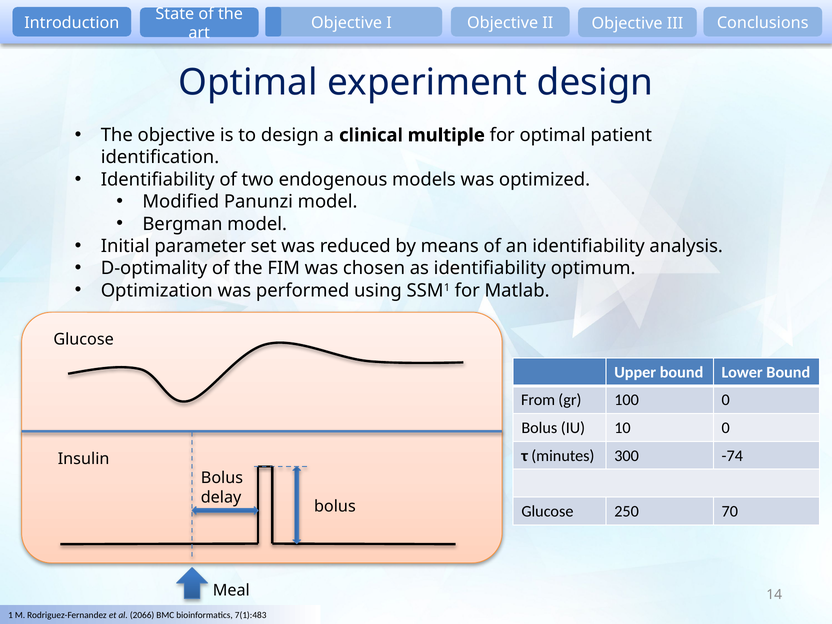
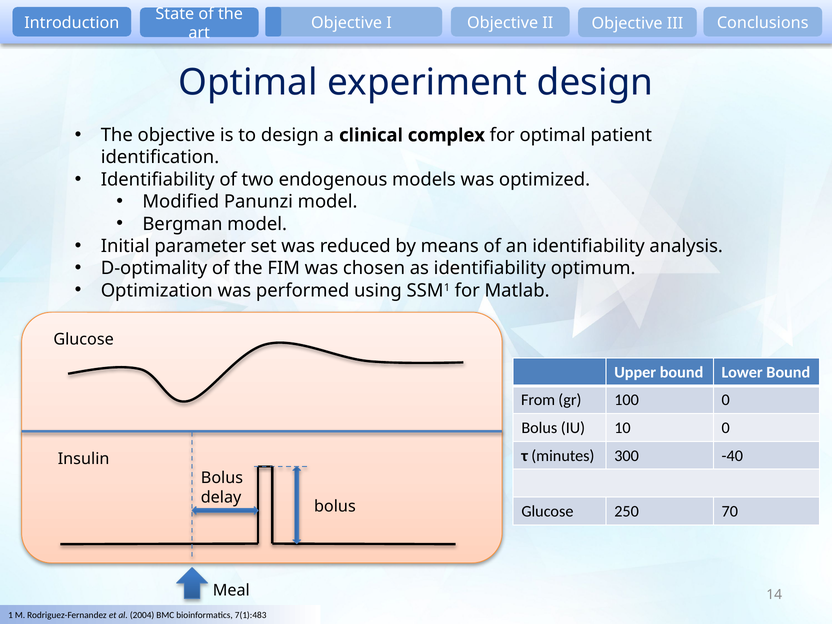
multiple: multiple -> complex (446, 135)
-74: -74 -> -40 (732, 456)
2066: 2066 -> 2004 (142, 615)
